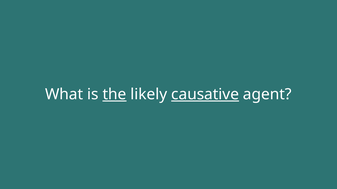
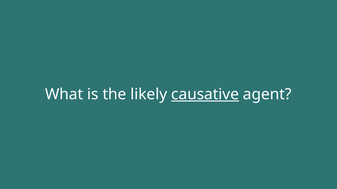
the underline: present -> none (114, 95)
